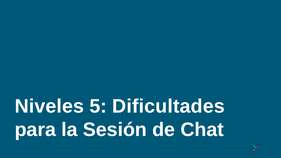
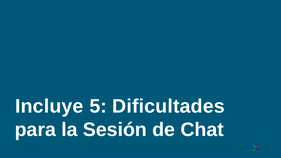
Niveles: Niveles -> Incluye (49, 106)
